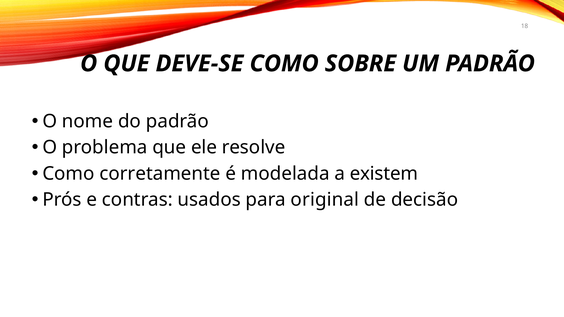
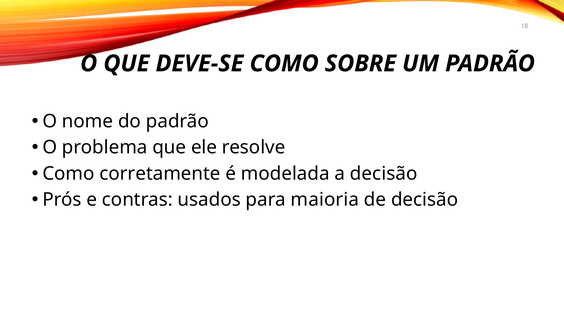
a existem: existem -> decisão (384, 174)
original: original -> maioria (325, 200)
